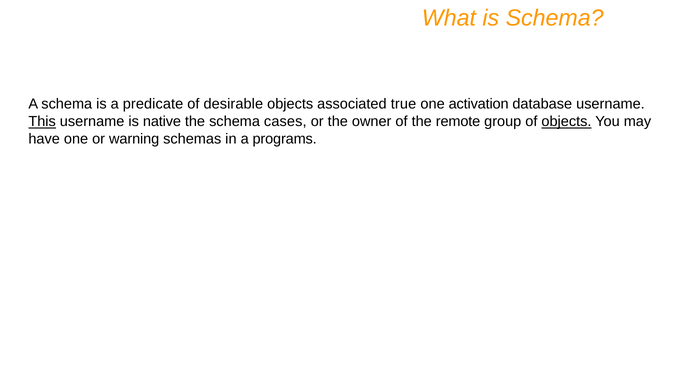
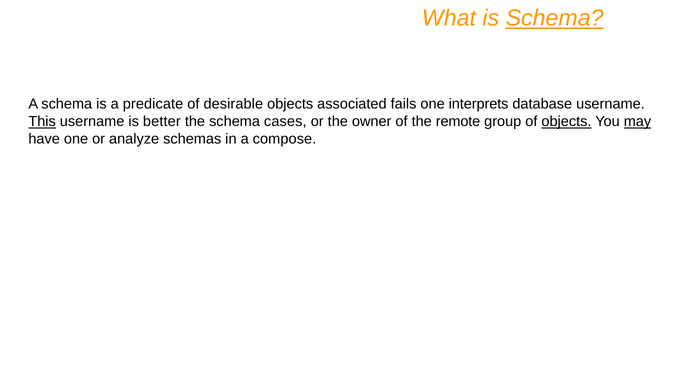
Schema underline: none -> present (555, 18)
true: true -> fails (404, 104)
activation: activation -> interprets (479, 104)
native: native -> better (162, 121)
may underline: none -> present (637, 121)
warning: warning -> analyze (134, 139)
programs: programs -> compose (285, 139)
